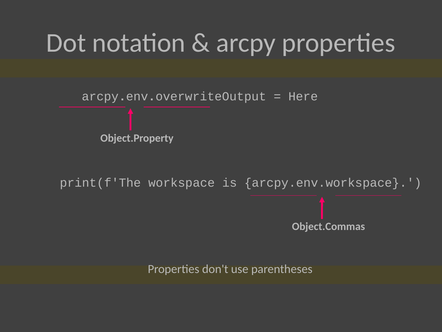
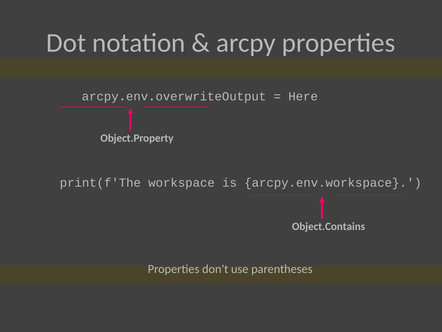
Object.Commas: Object.Commas -> Object.Contains (329, 226)
